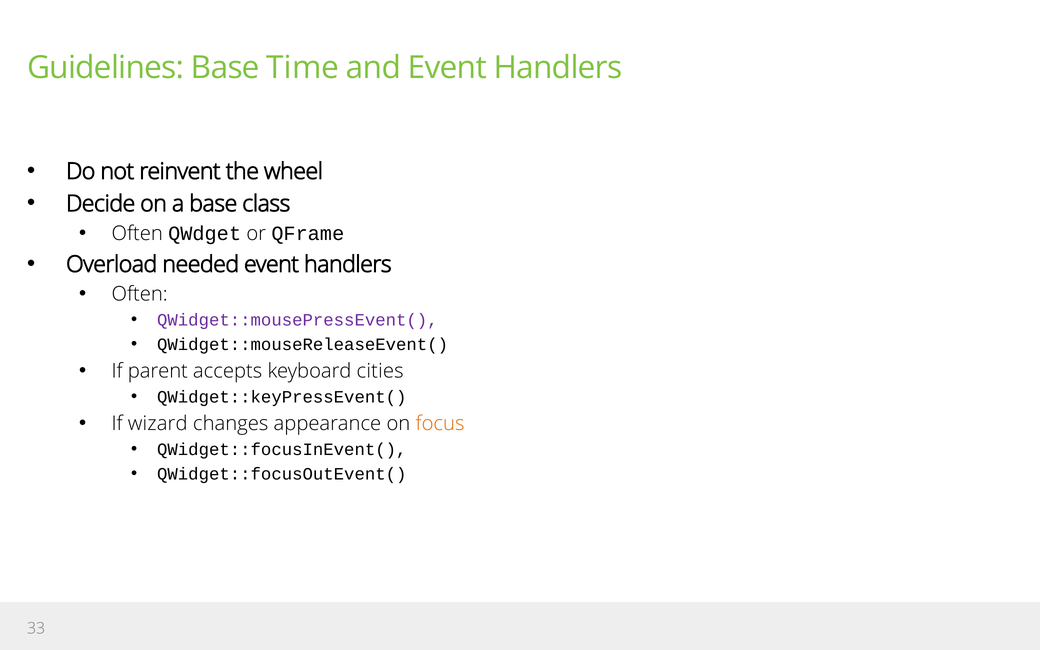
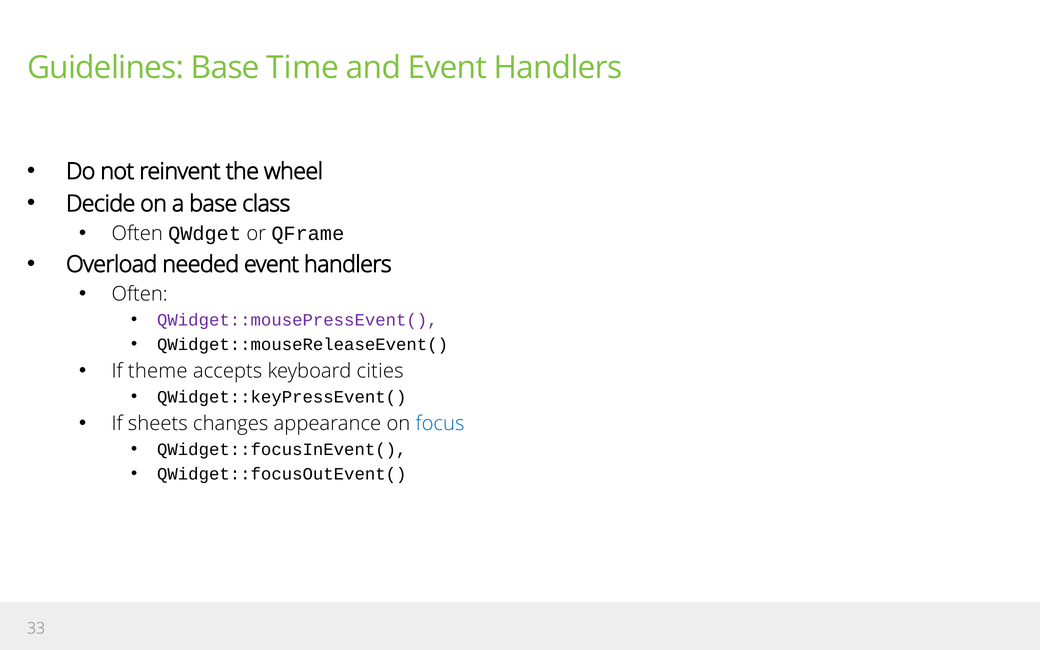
parent: parent -> theme (158, 371)
wizard: wizard -> sheets (158, 424)
focus colour: orange -> blue (440, 424)
